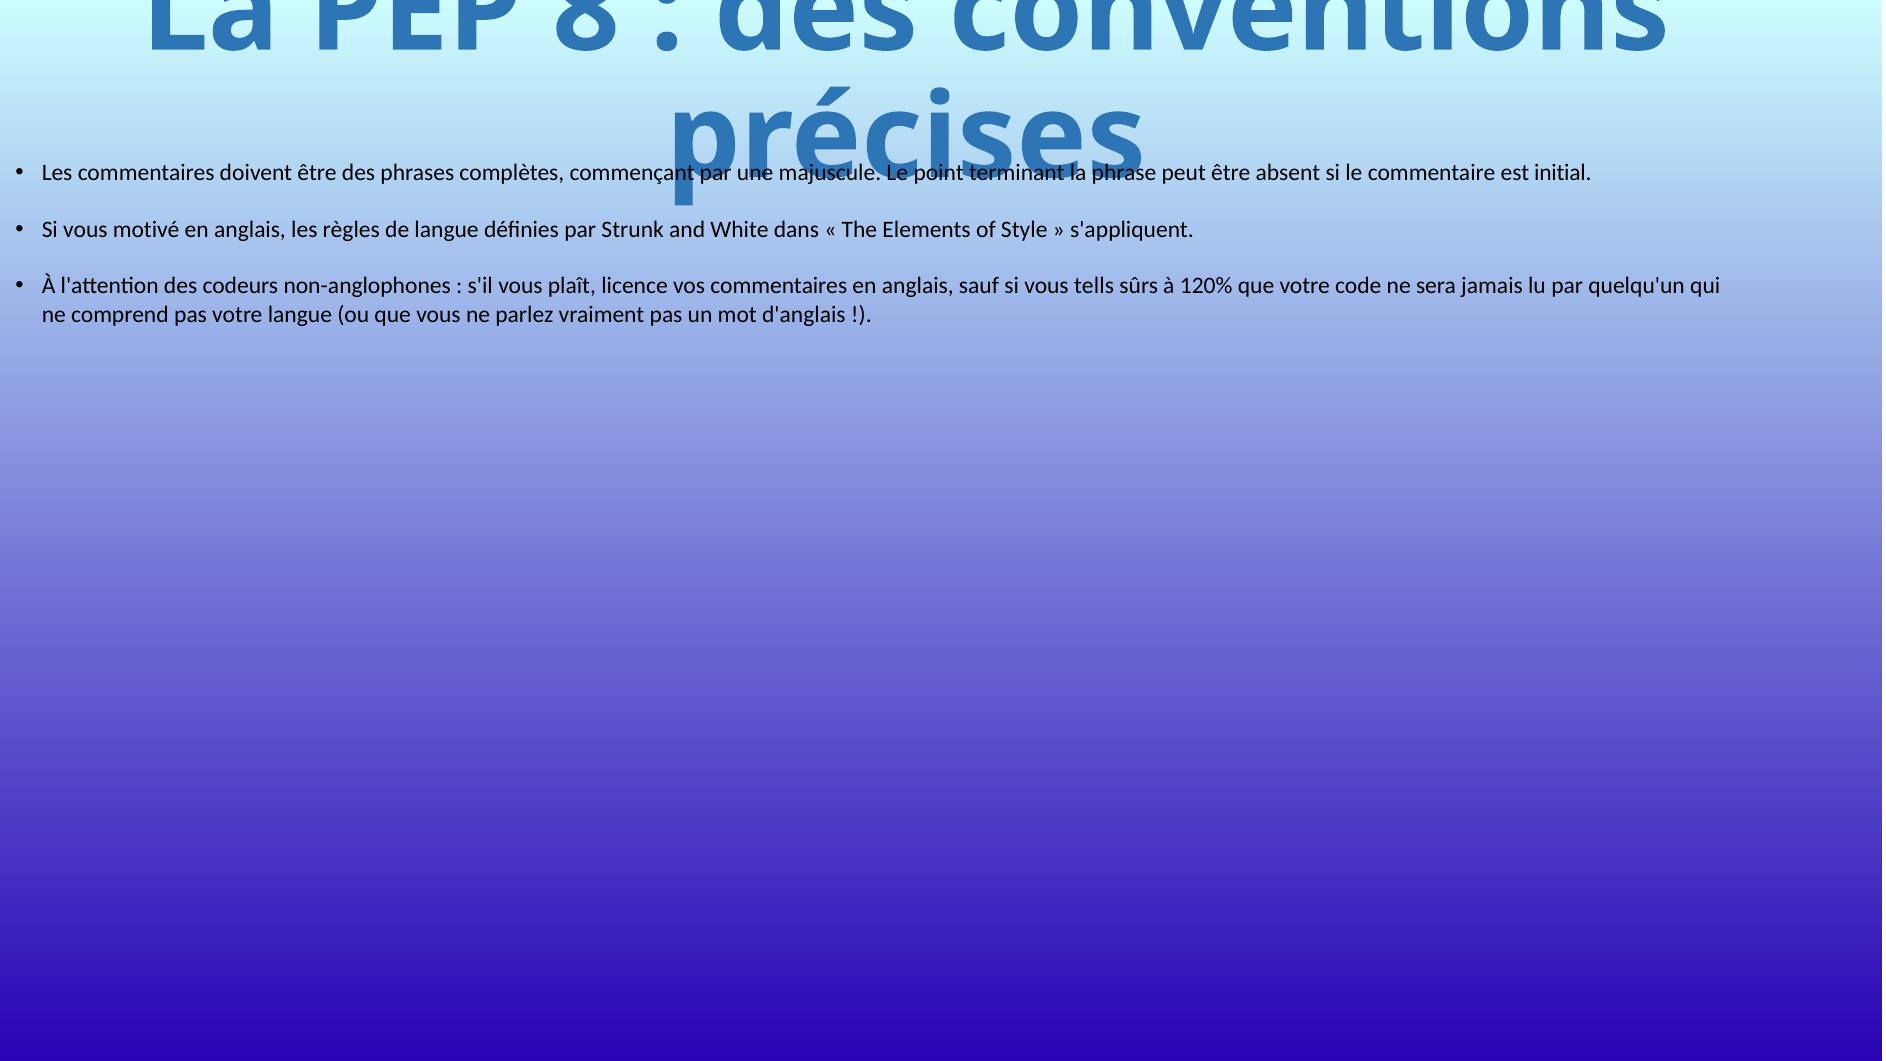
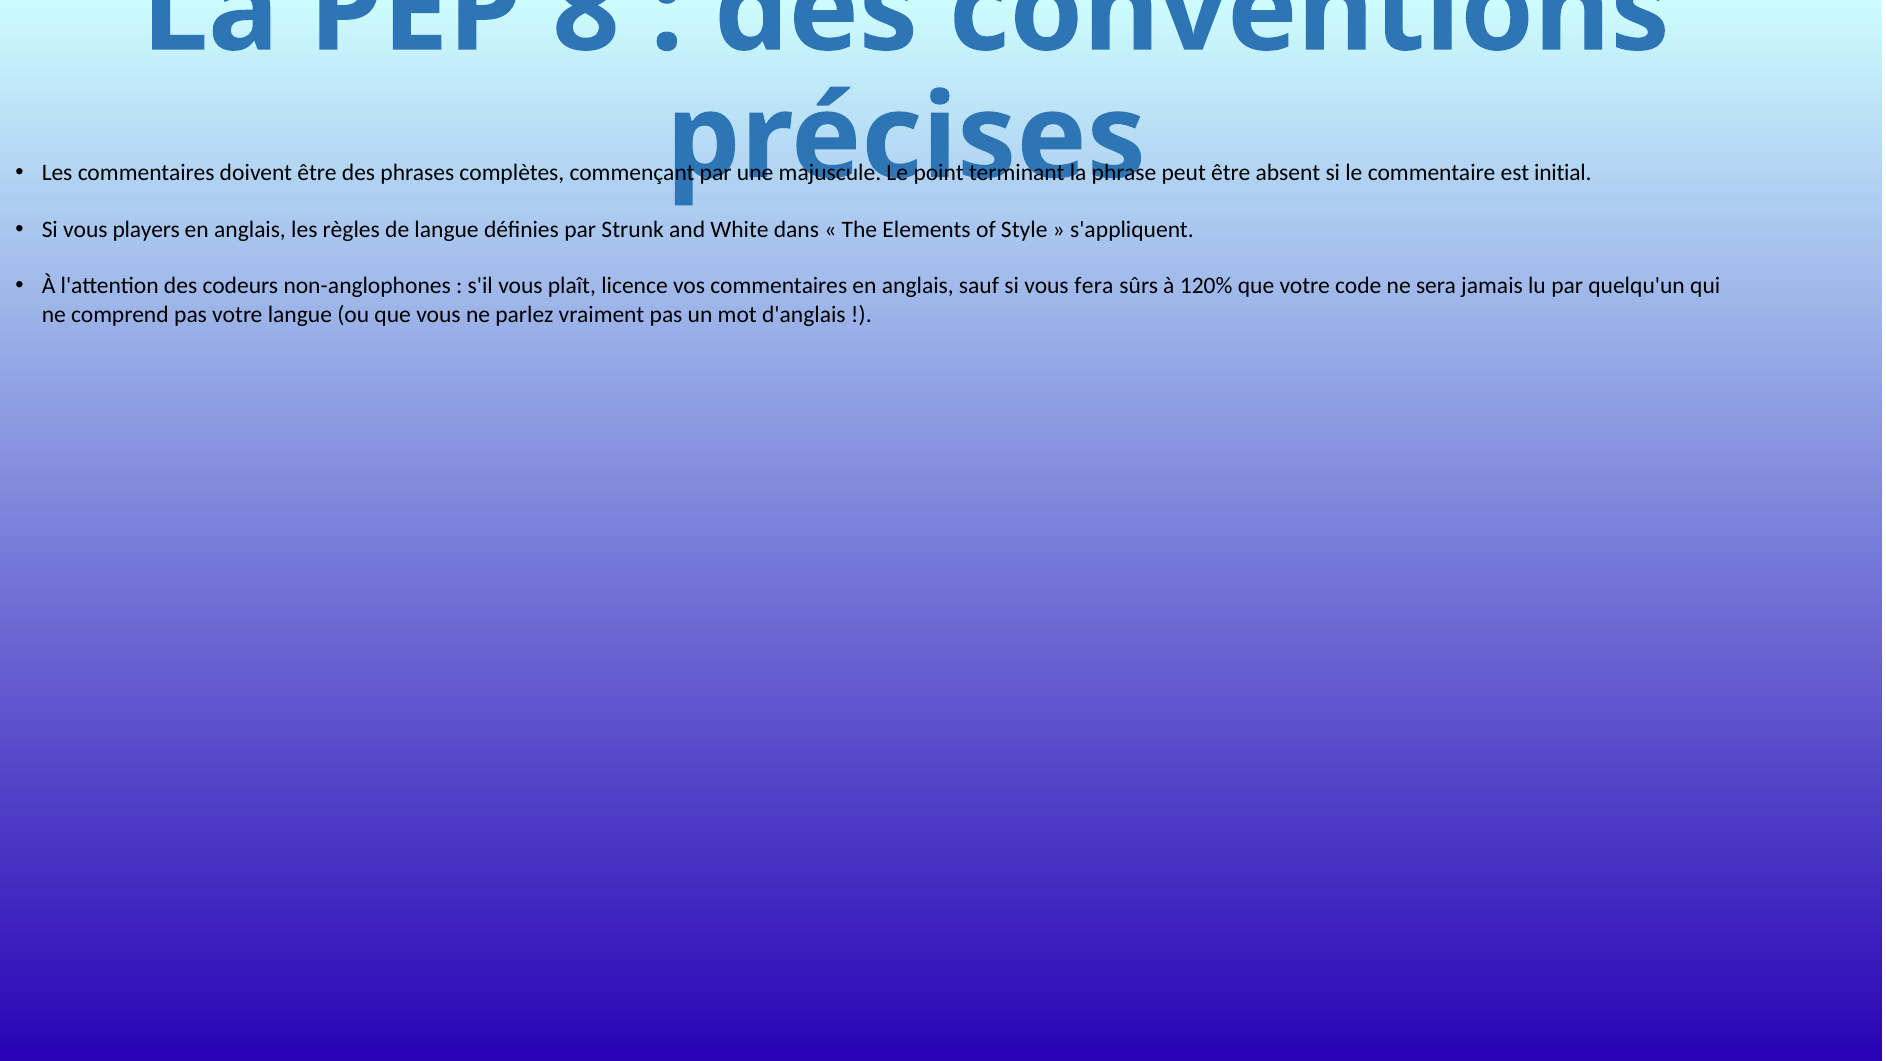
motivé: motivé -> players (146, 230)
tells: tells -> fera (1094, 286)
